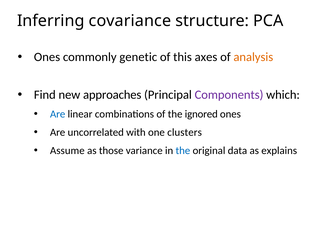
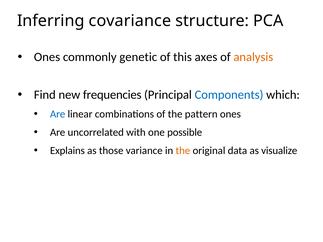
approaches: approaches -> frequencies (112, 95)
Components colour: purple -> blue (229, 95)
ignored: ignored -> pattern (201, 114)
clusters: clusters -> possible (185, 133)
Assume: Assume -> Explains (67, 151)
the colour: blue -> orange (183, 151)
explains: explains -> visualize (279, 151)
